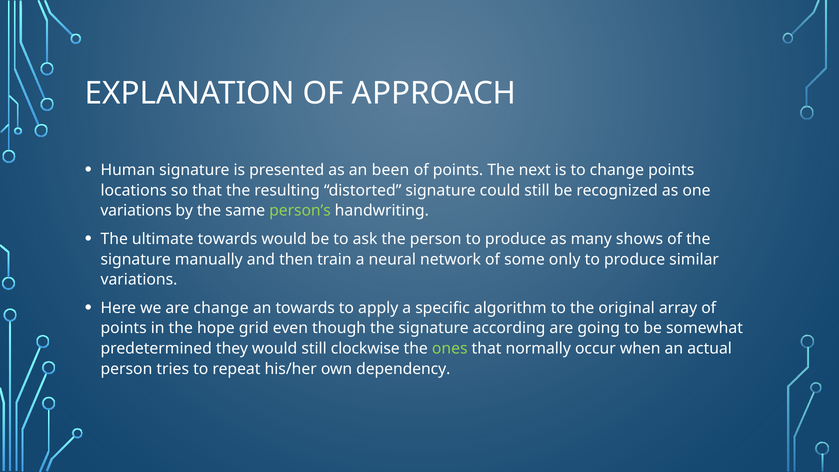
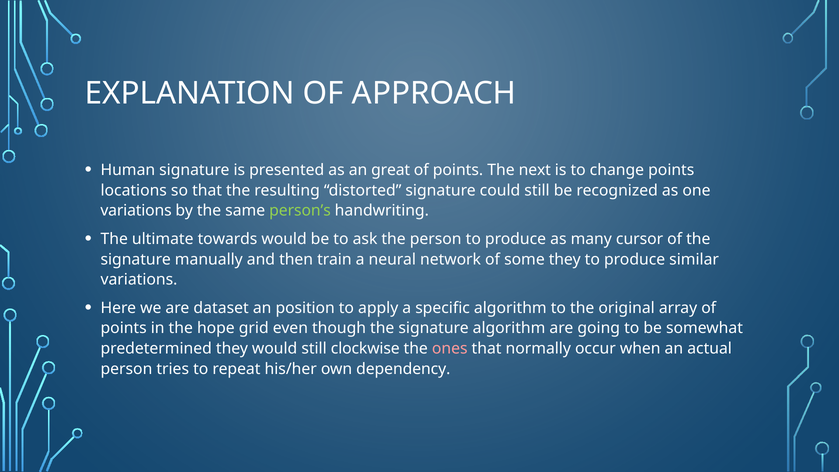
been: been -> great (391, 170)
shows: shows -> cursor (640, 239)
some only: only -> they (565, 259)
are change: change -> dataset (221, 308)
an towards: towards -> position (305, 308)
signature according: according -> algorithm (509, 328)
ones colour: light green -> pink (450, 349)
